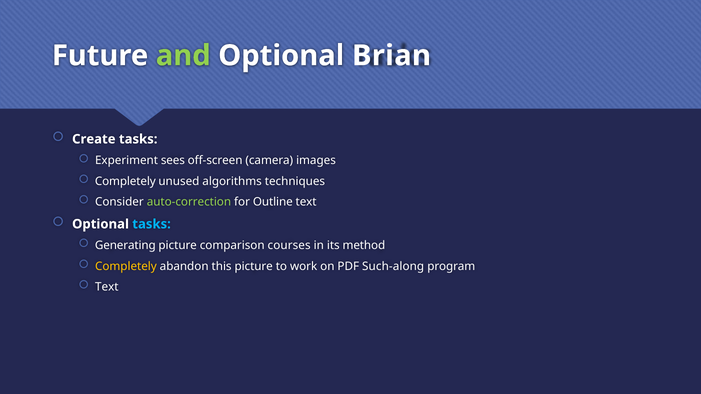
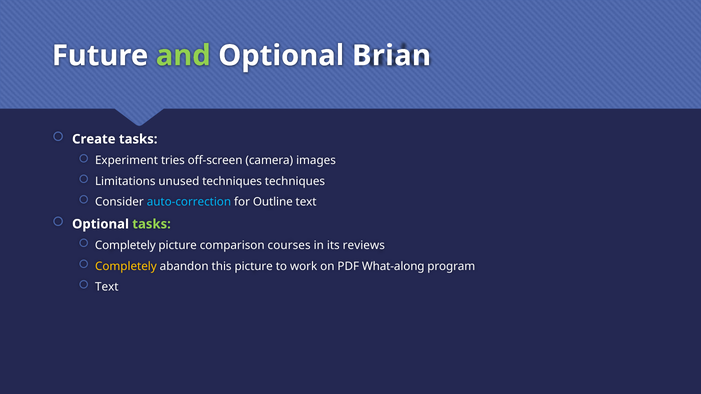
sees: sees -> tries (173, 161)
Completely: Completely -> Limitations (125, 181)
unused algorithms: algorithms -> techniques (232, 181)
auto-correction colour: light green -> light blue (189, 202)
tasks colour: light blue -> light green (152, 224)
Generating: Generating -> Completely (125, 246)
method: method -> reviews (364, 246)
Such-along: Such-along -> What-along (393, 266)
